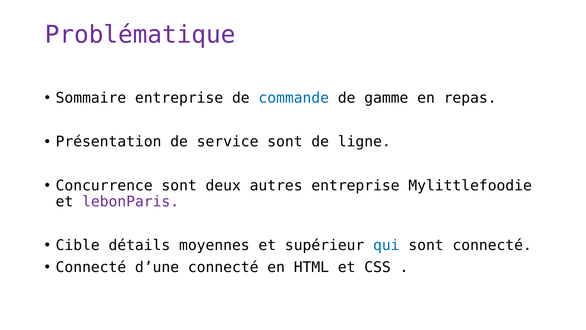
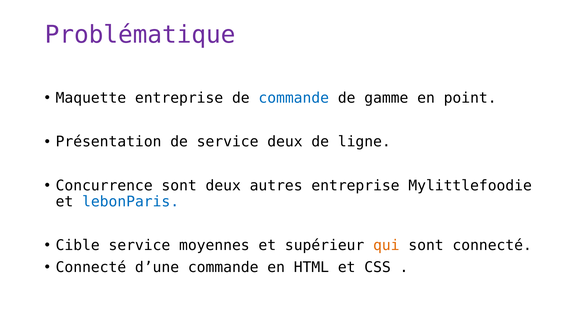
Sommaire: Sommaire -> Maquette (91, 98)
repas: repas -> point (470, 98)
service sont: sont -> deux (285, 142)
lebonParis colour: purple -> blue (131, 201)
Cible détails: détails -> service (139, 245)
qui colour: blue -> orange (386, 245)
d’une connecté: connecté -> commande (223, 267)
